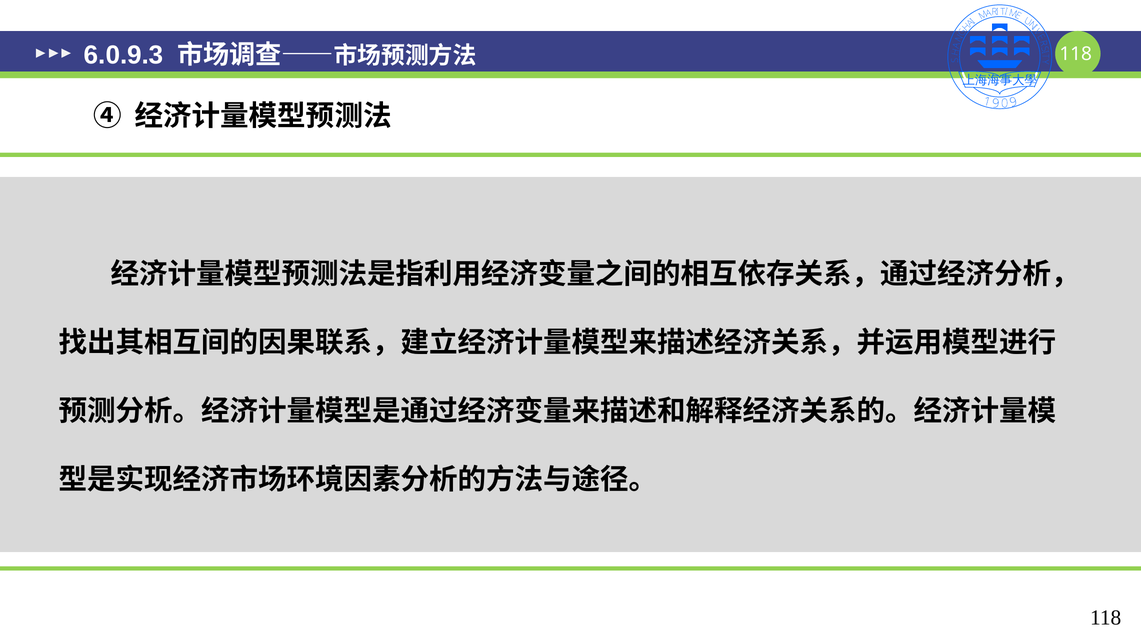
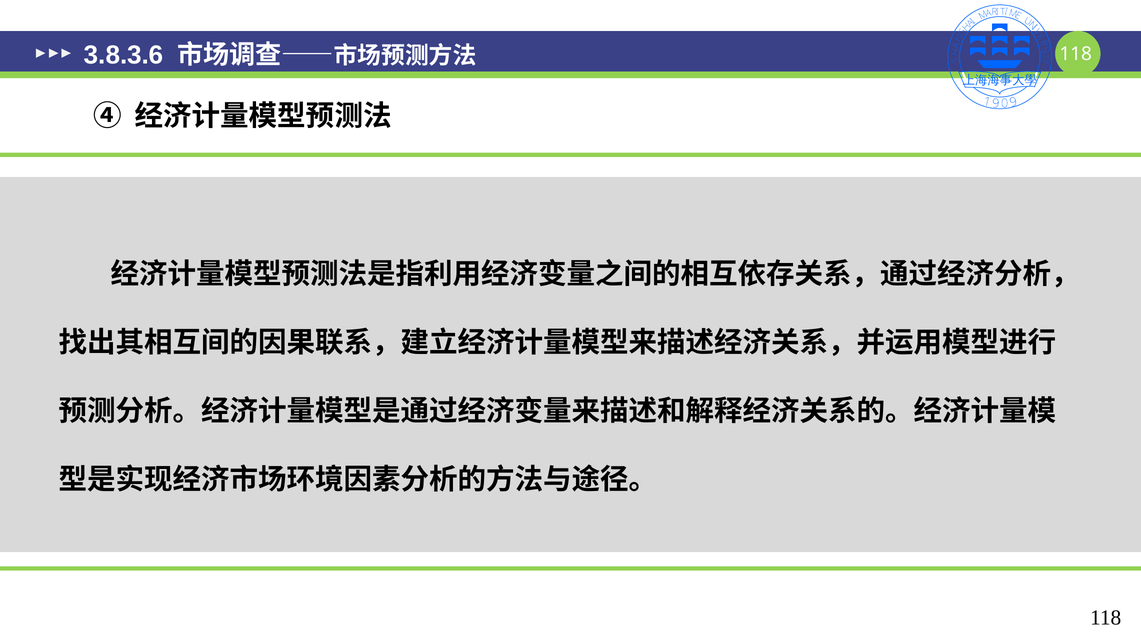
6.0.9.3: 6.0.9.3 -> 3.8.3.6 (124, 55)
